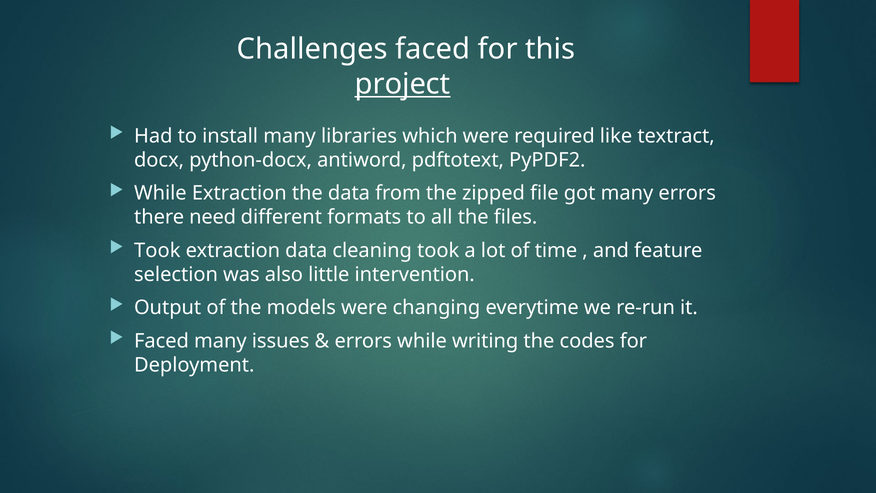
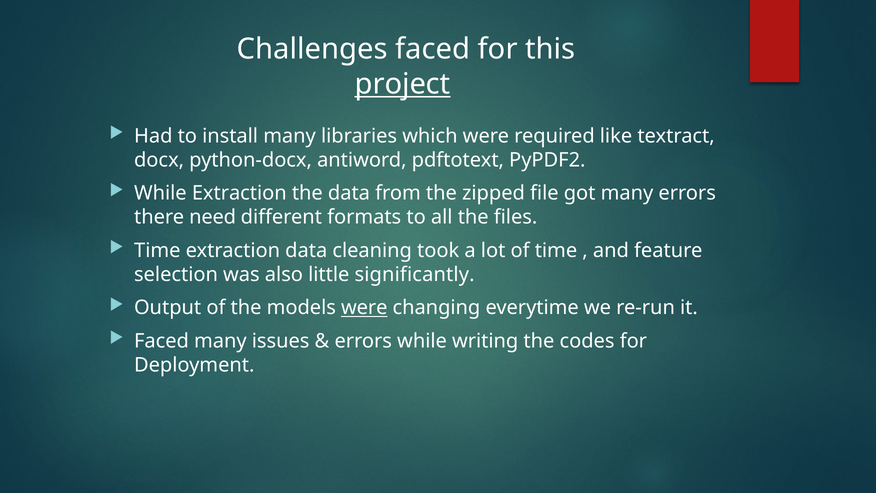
Took: Took -> Time (157, 250)
intervention: intervention -> significantly (415, 274)
were underline: none -> present (364, 308)
